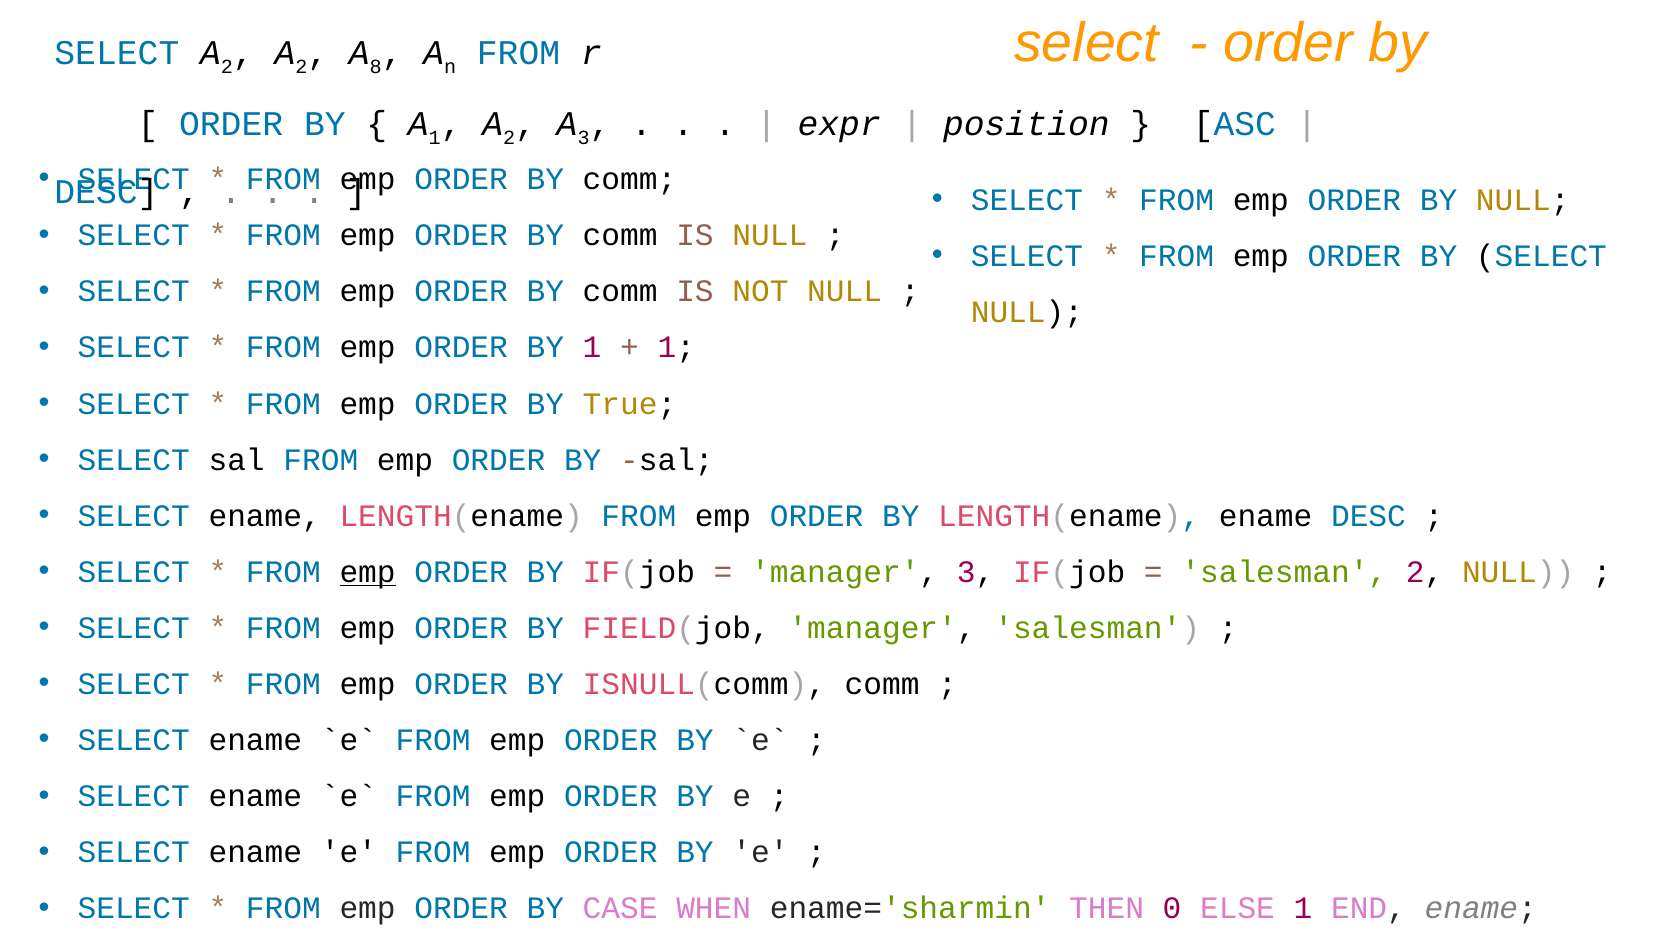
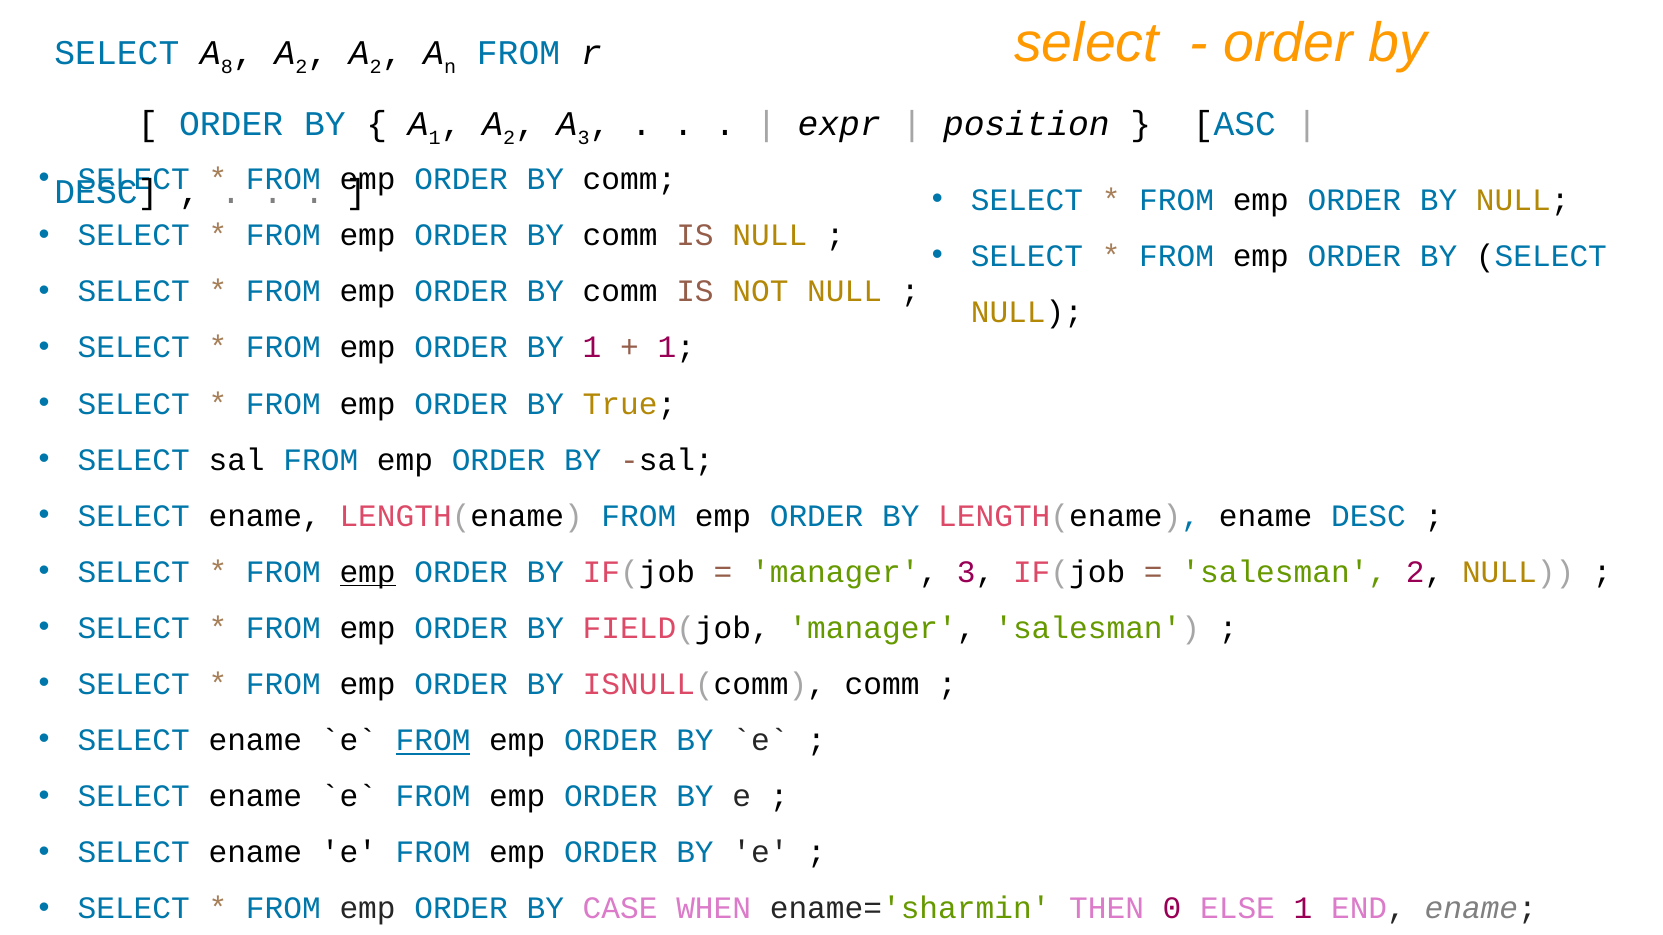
2: 2 -> 8 (227, 67)
8: 8 -> 2 (376, 67)
FROM underline: none -> present (433, 741)
